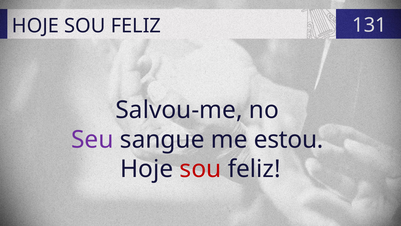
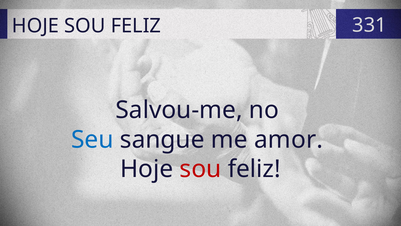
131: 131 -> 331 (369, 25)
Seu colour: purple -> blue (92, 139)
estou: estou -> amor (288, 139)
